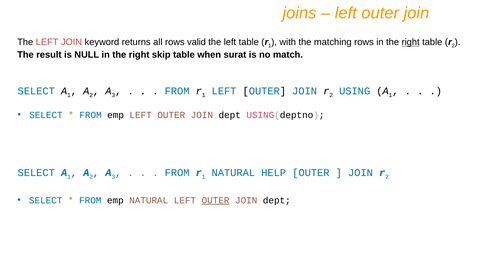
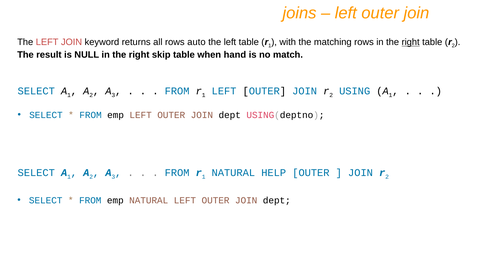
valid: valid -> auto (196, 42)
surat: surat -> hand (235, 55)
OUTER underline: present -> none (216, 200)
